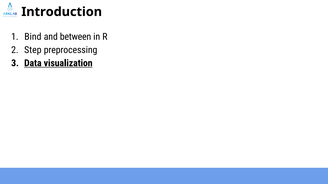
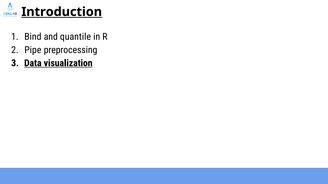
Introduction underline: none -> present (62, 12)
between: between -> quantile (75, 37)
Step: Step -> Pipe (33, 50)
